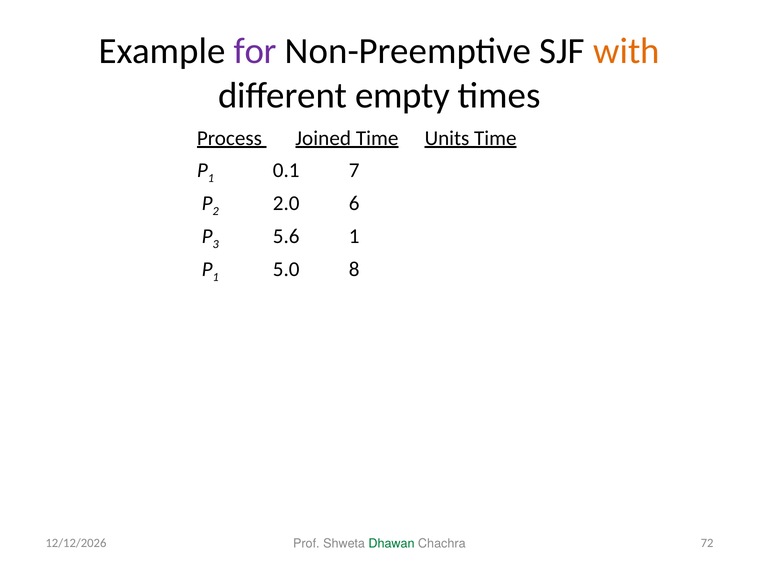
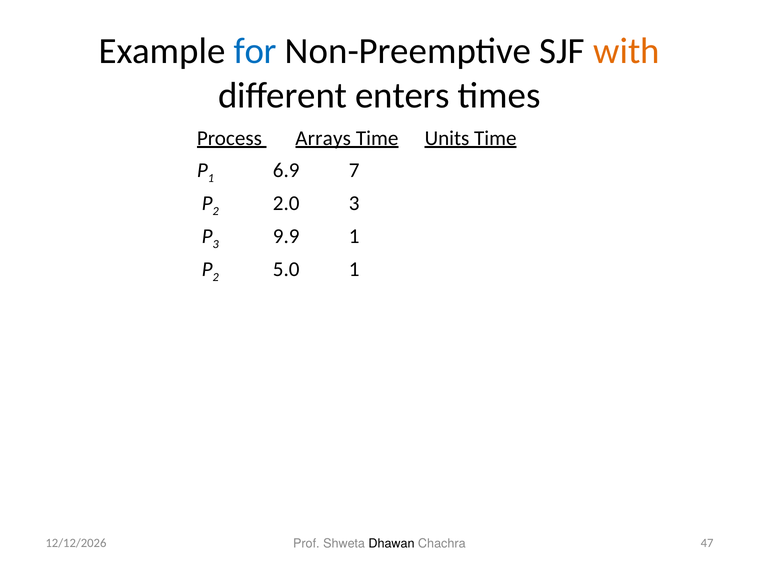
for colour: purple -> blue (255, 51)
empty: empty -> enters (403, 96)
Joined: Joined -> Arrays (323, 138)
0.1: 0.1 -> 6.9 (286, 170)
2.0 6: 6 -> 3 (354, 203)
5.6: 5.6 -> 9.9 (286, 236)
1: 1 -> 2 (216, 278)
5.0 8: 8 -> 1 (354, 269)
72: 72 -> 47 (707, 544)
Dhawan colour: green -> black (392, 544)
